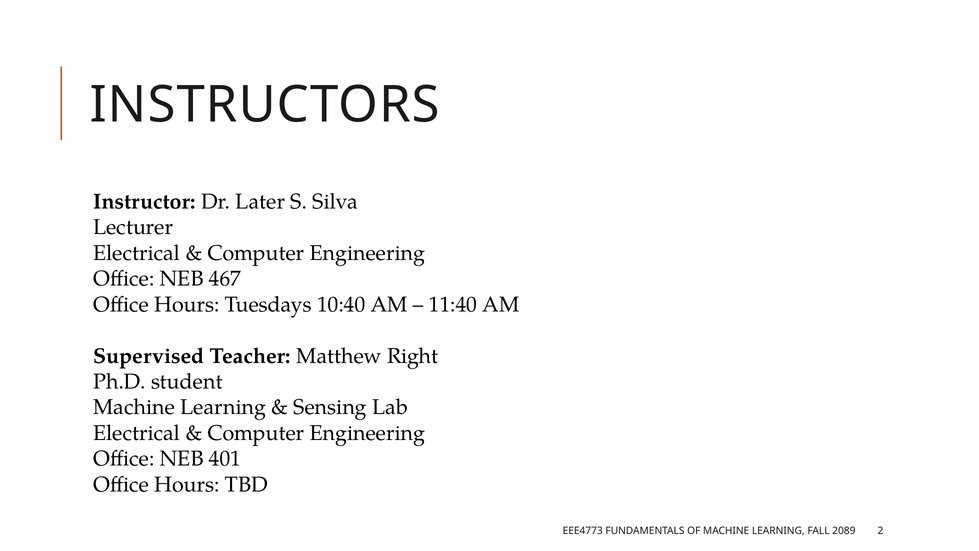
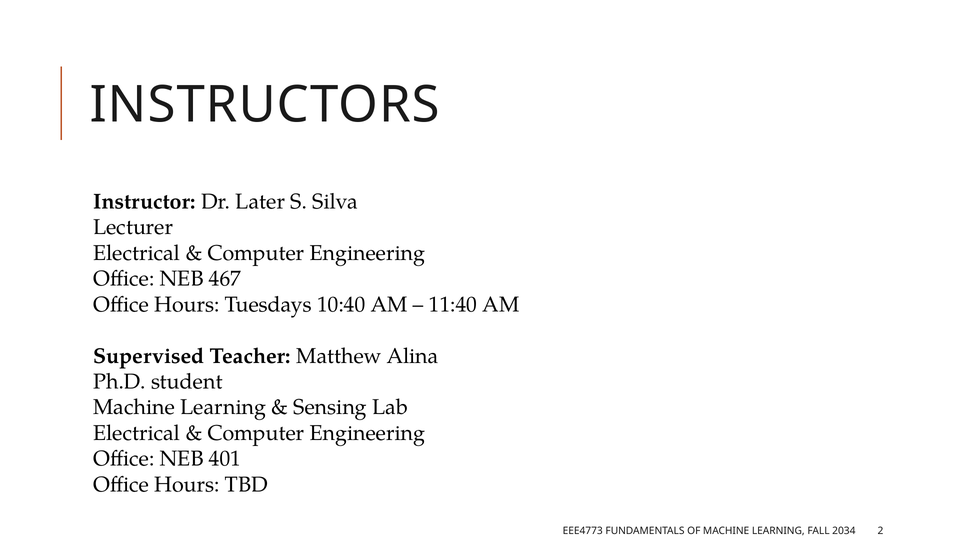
Right: Right -> Alina (413, 356)
2089: 2089 -> 2034 (844, 530)
